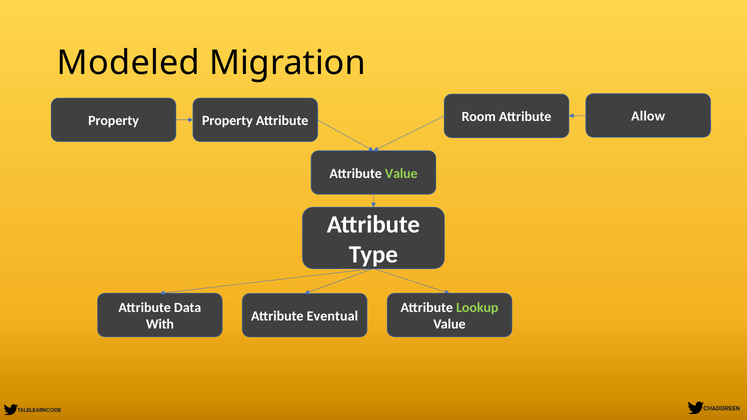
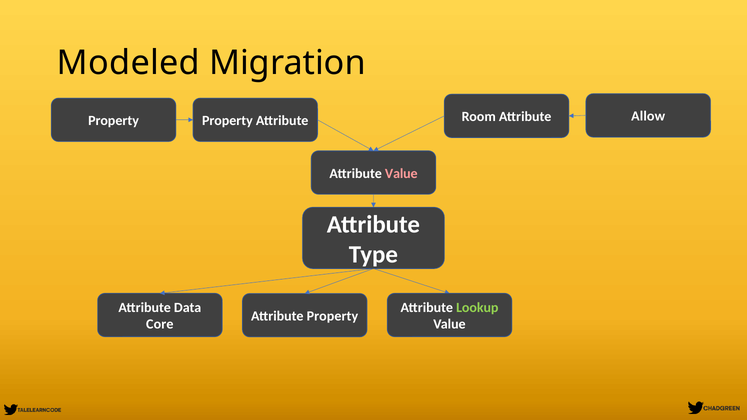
Value colour: light green -> pink (401, 174)
Eventual: Eventual -> Property (332, 316)
With: With -> Core (160, 324)
